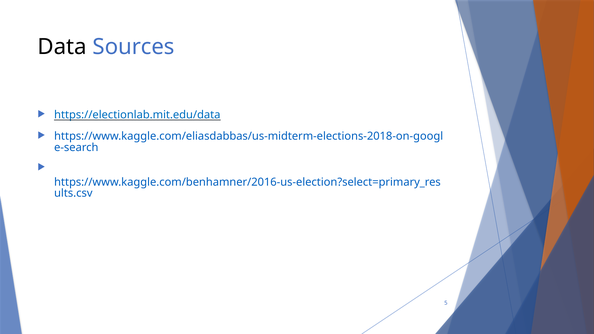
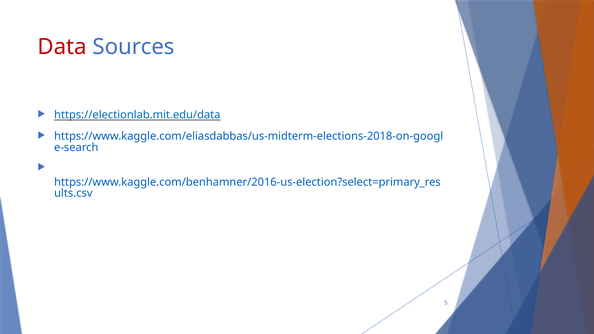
Data colour: black -> red (62, 47)
